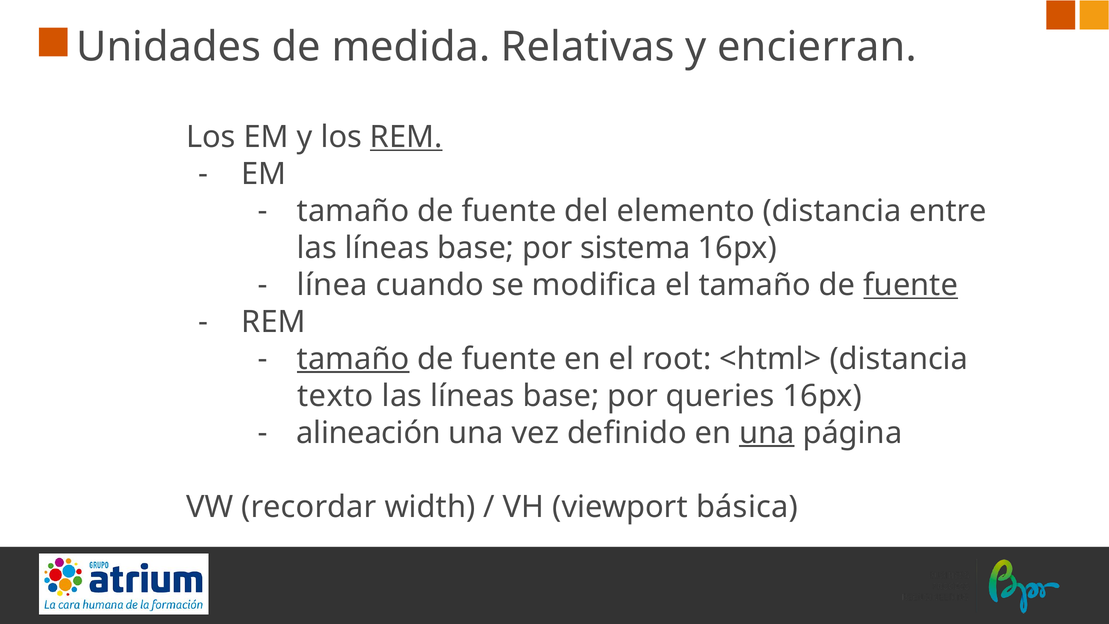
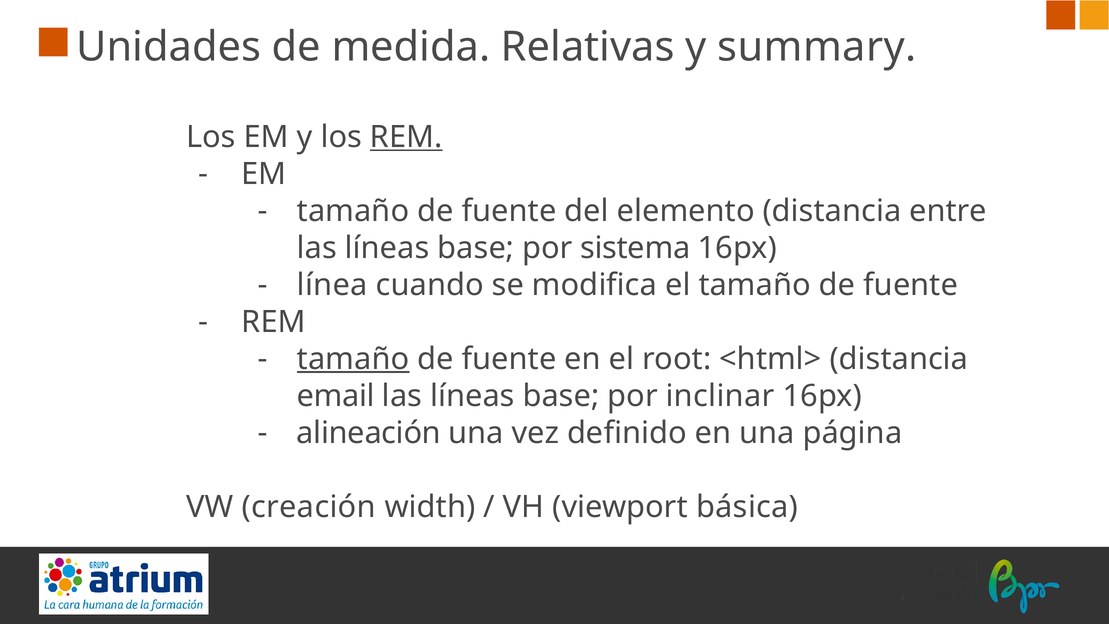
encierran: encierran -> summary (817, 47)
fuente underline: present -> none (911, 285)
texto: texto -> email (336, 396)
queries: queries -> inclinar (720, 396)
una underline: present -> none (767, 433)
recordar: recordar -> creación (309, 507)
